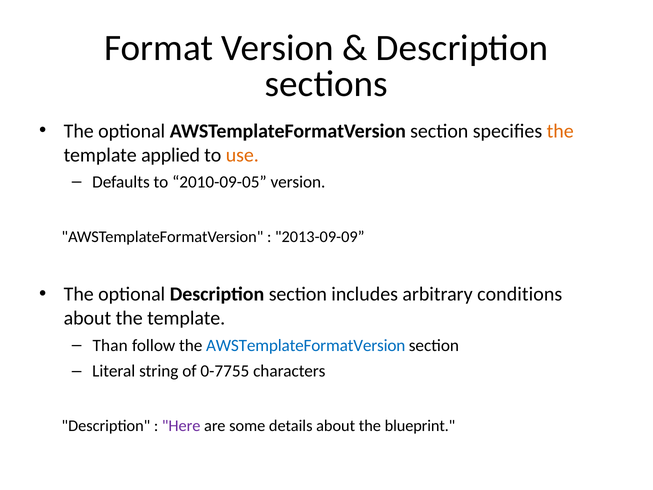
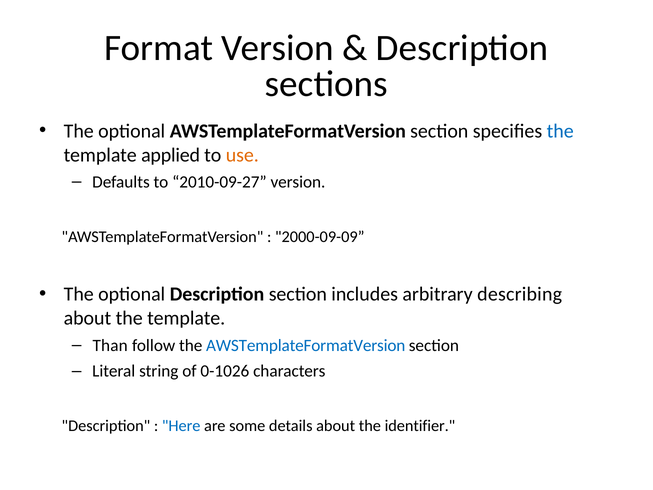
the colour: orange -> blue (560, 131)
2010-09-05: 2010-09-05 -> 2010-09-27 (219, 182)
2013-09-09: 2013-09-09 -> 2000-09-09 (320, 237)
conditions: conditions -> describing (520, 294)
0-7755: 0-7755 -> 0-1026 (225, 371)
Here colour: purple -> blue (181, 426)
blueprint: blueprint -> identifier (420, 426)
